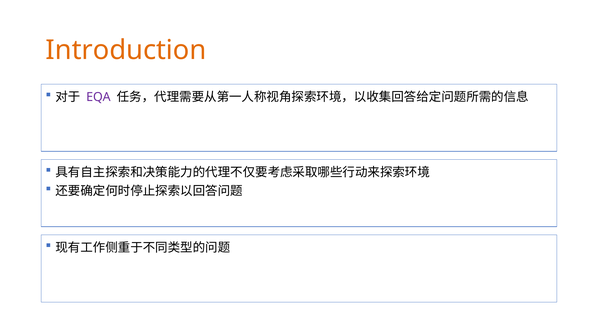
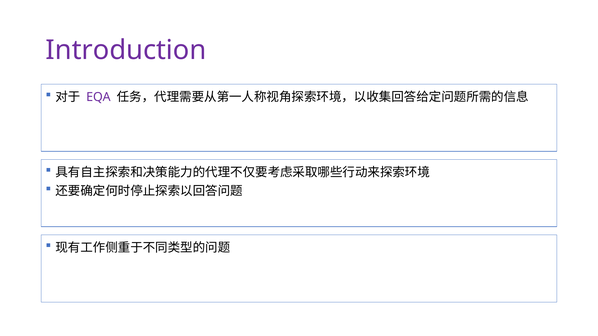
Introduction colour: orange -> purple (126, 50)
